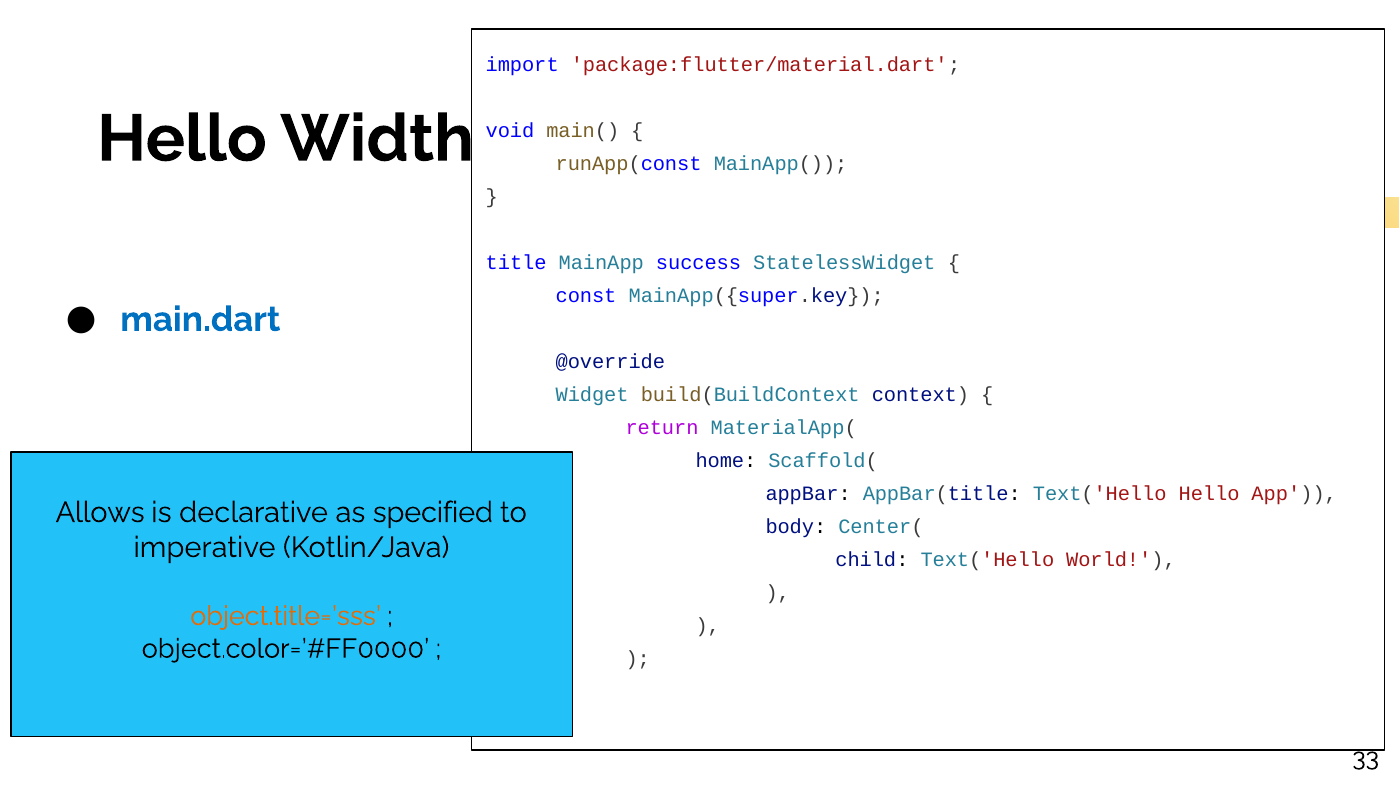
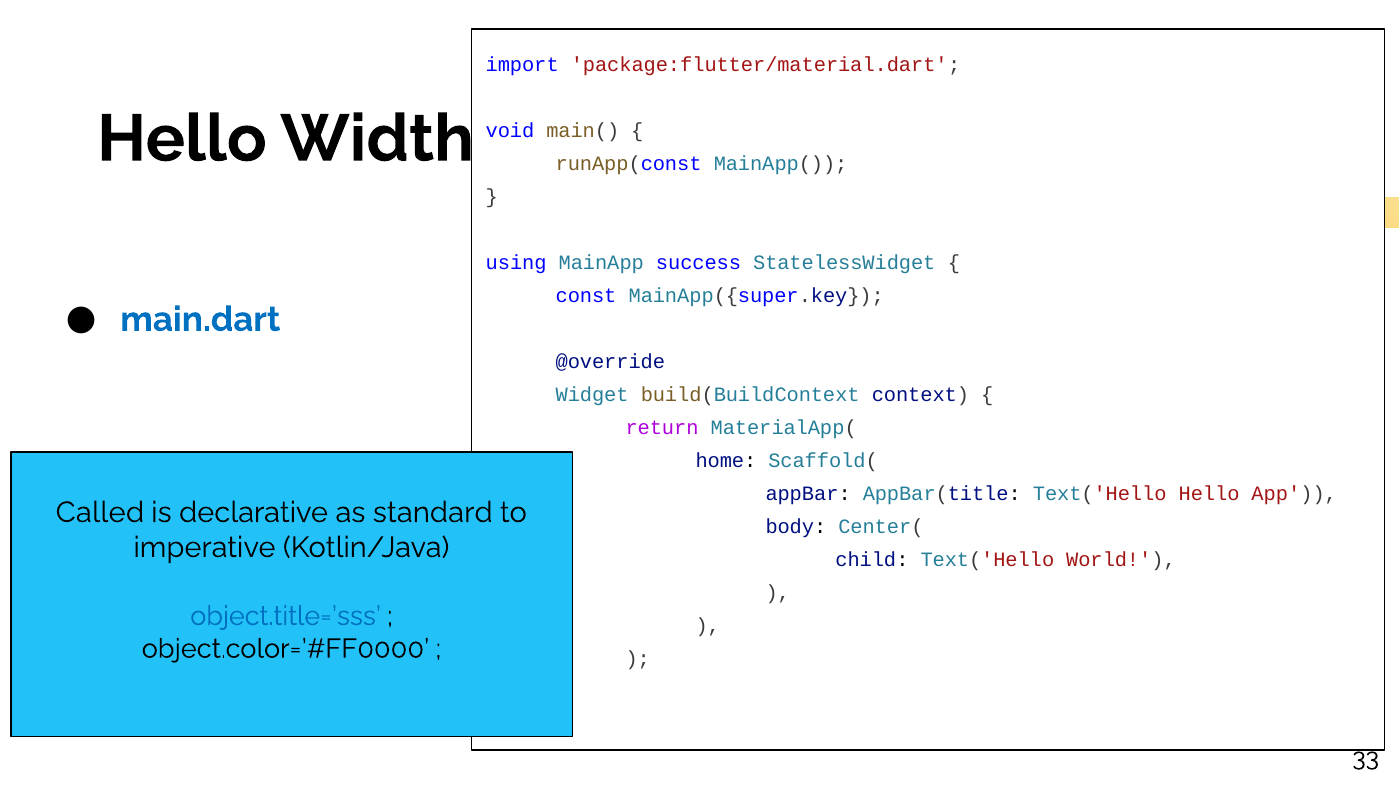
title: title -> using (516, 263)
Allows: Allows -> Called (100, 512)
specified: specified -> standard (433, 512)
object.title=’sss colour: orange -> blue (286, 616)
